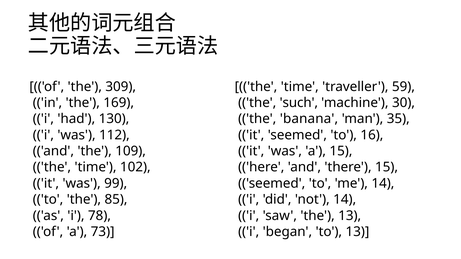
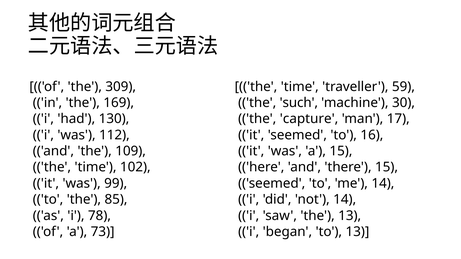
banana: banana -> capture (309, 119)
35: 35 -> 17 (398, 119)
